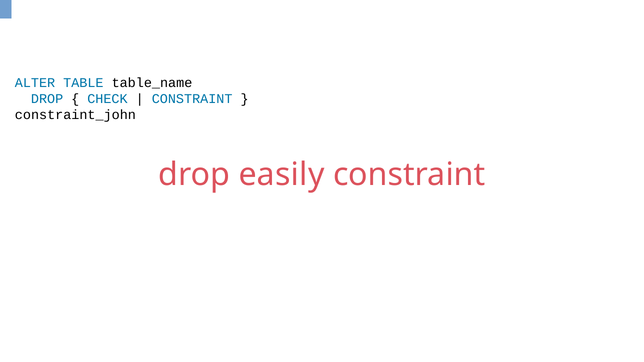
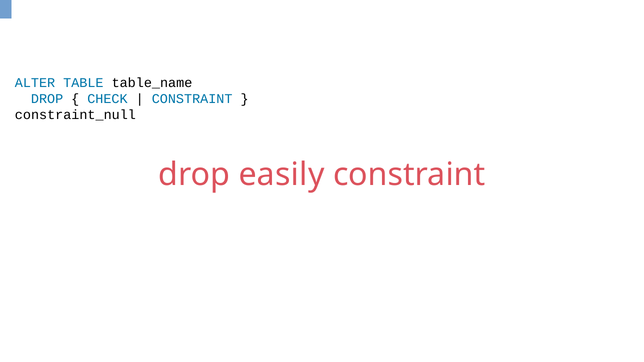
constraint_john: constraint_john -> constraint_null (75, 115)
